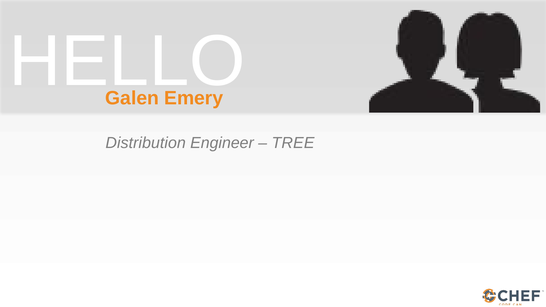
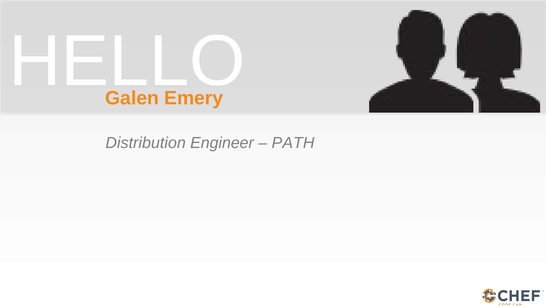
TREE: TREE -> PATH (293, 143)
